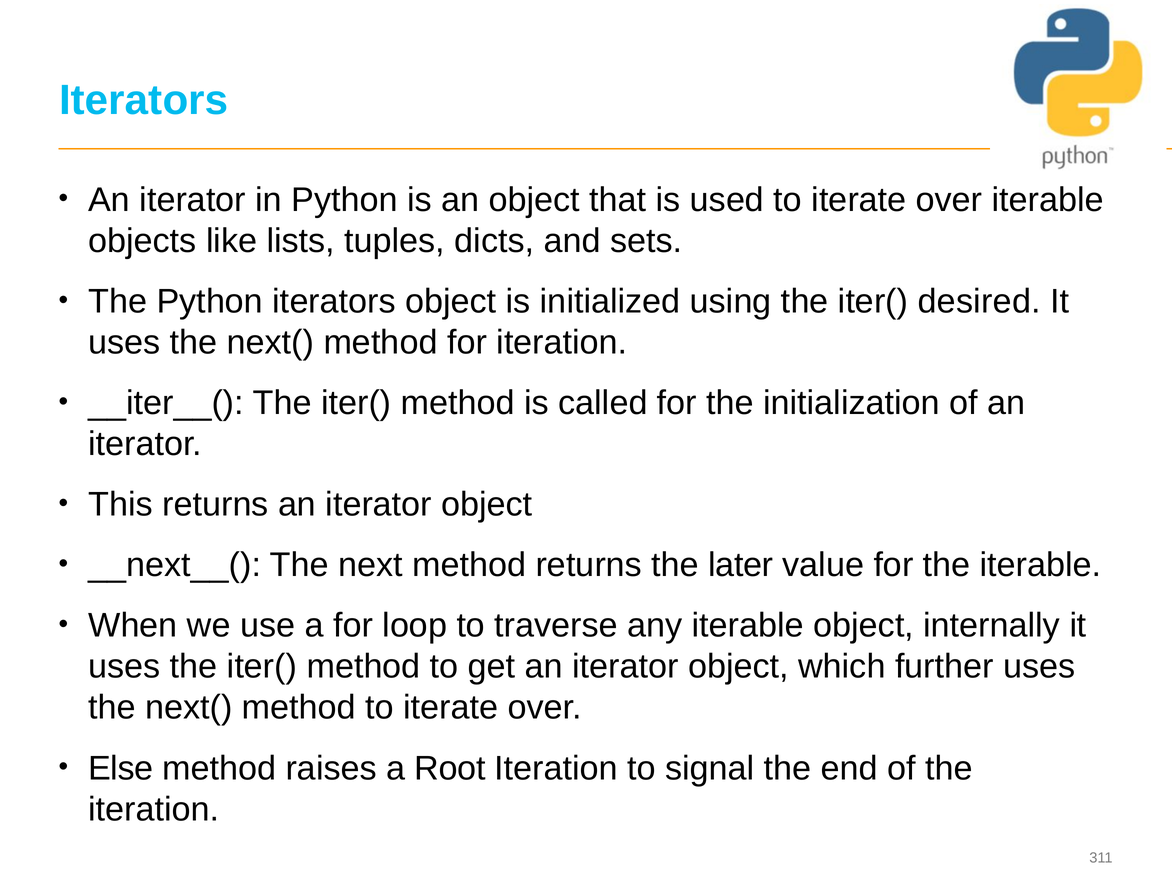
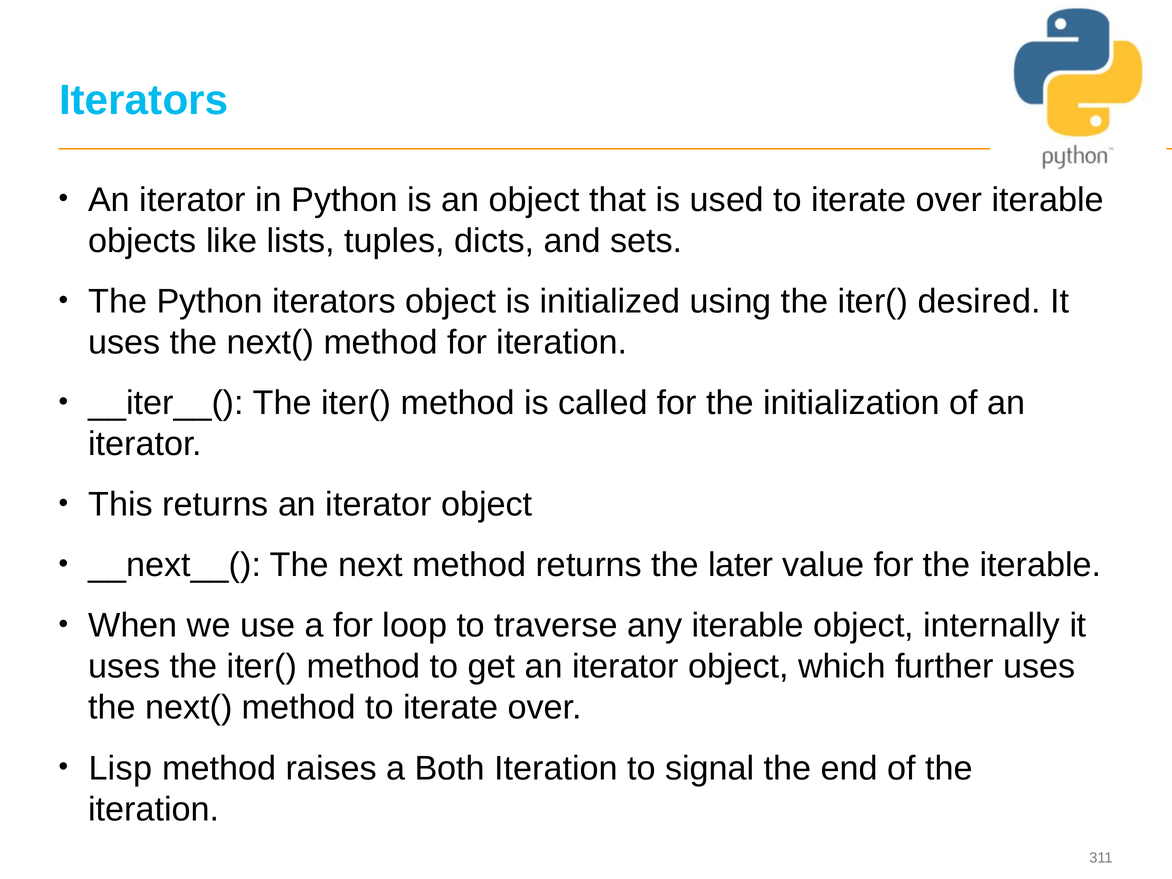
Else: Else -> Lisp (120, 768)
Root: Root -> Both (450, 768)
